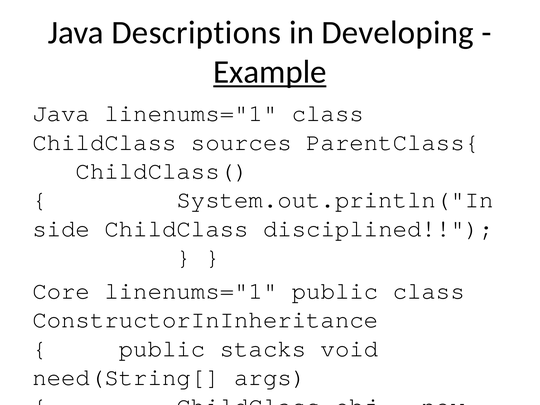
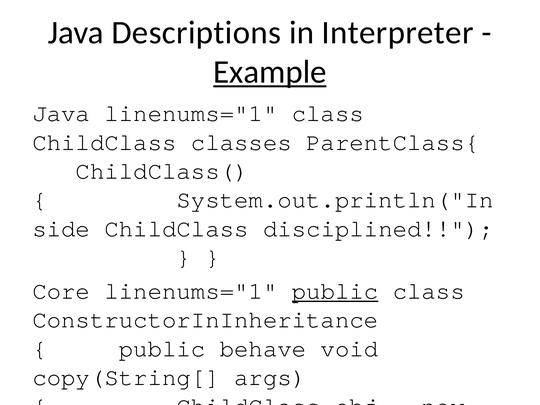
Developing: Developing -> Interpreter (398, 32)
sources: sources -> classes (241, 142)
public underline: none -> present (335, 291)
stacks: stacks -> behave (263, 349)
need(String[: need(String[ -> copy(String[ (126, 377)
